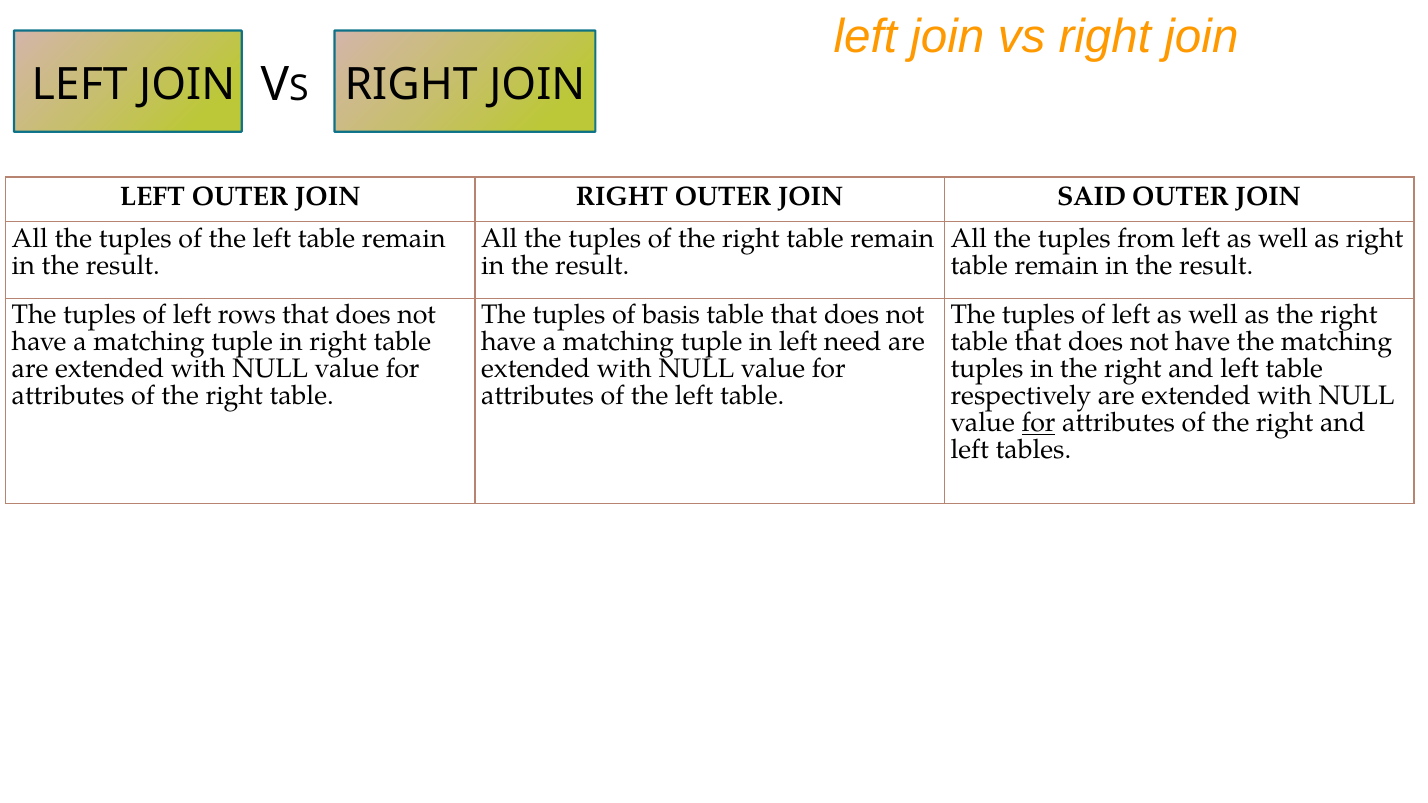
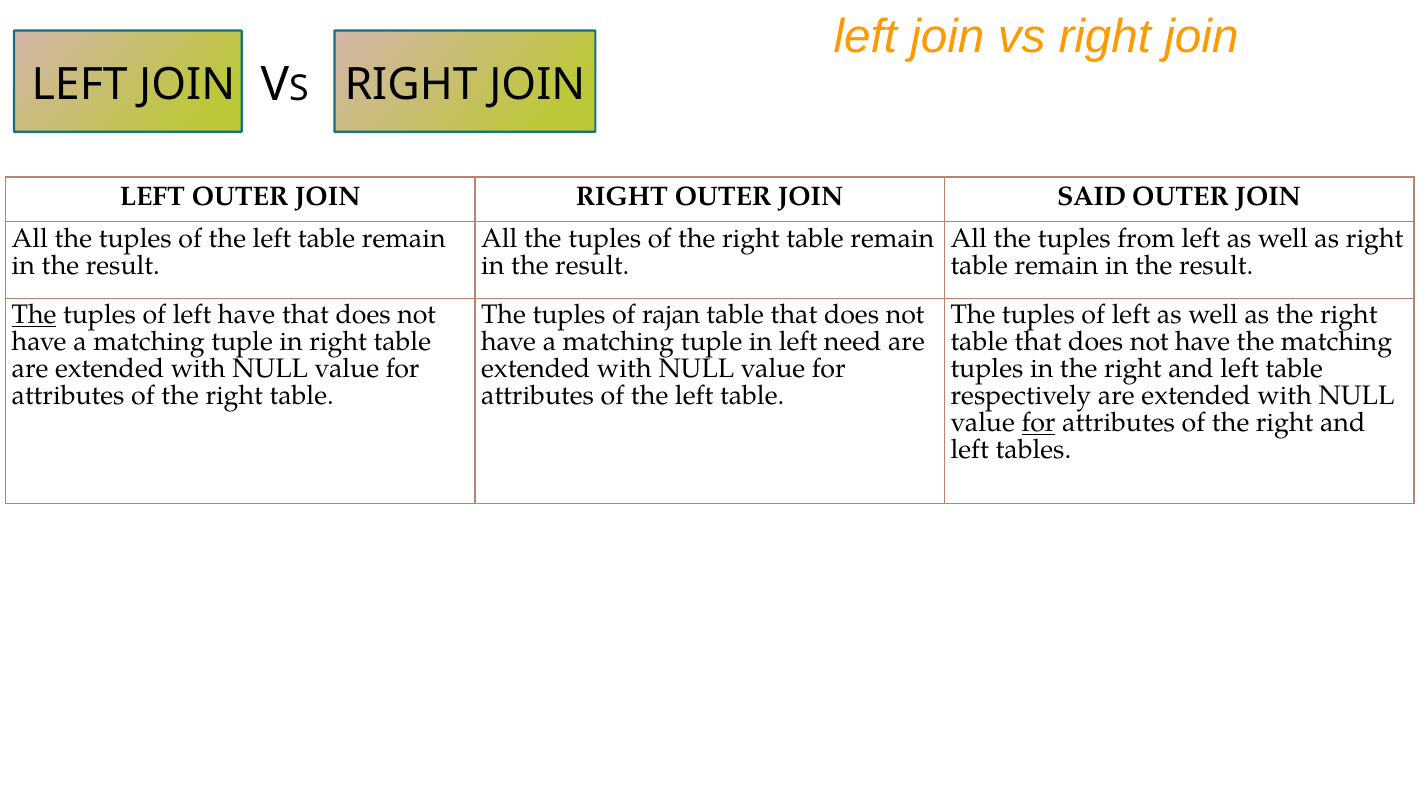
The underline: none -> present (34, 315)
left rows: rows -> have (247, 315)
basis: basis -> rajan (671, 315)
